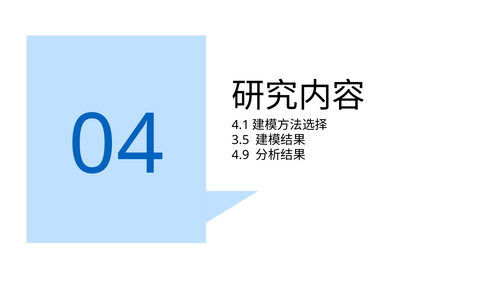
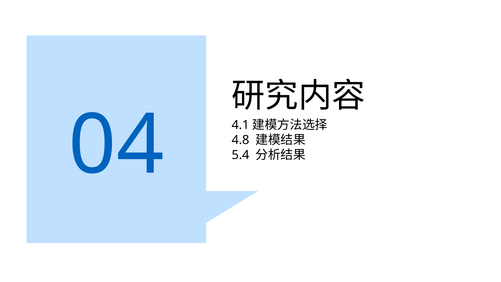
3.5: 3.5 -> 4.8 (240, 140)
4.9: 4.9 -> 5.4 (240, 155)
